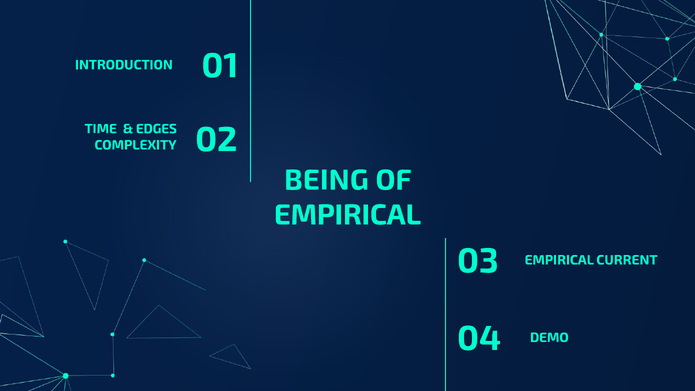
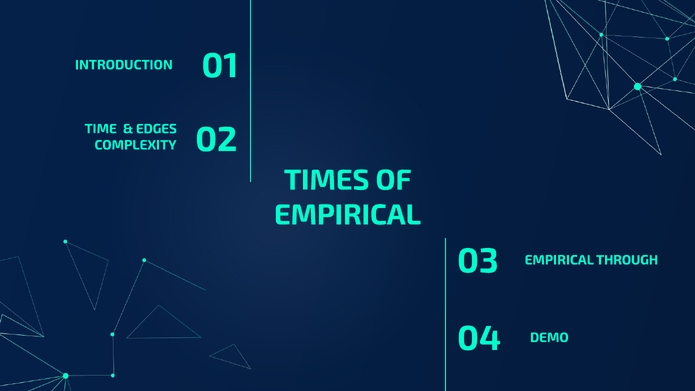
BEING: BEING -> TIMES (327, 180)
CURRENT: CURRENT -> THROUGH (627, 260)
